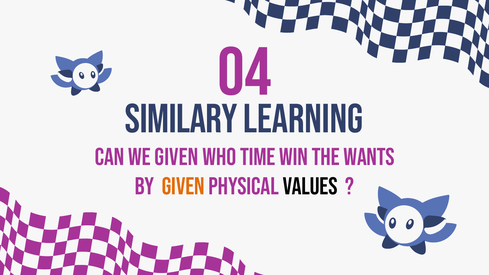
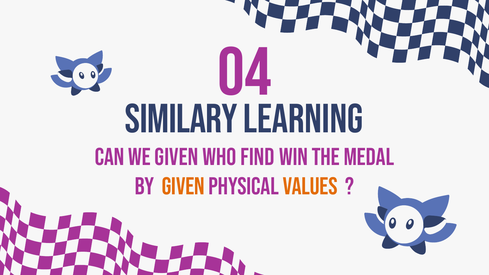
time: time -> find (257, 157)
wants: wants -> medal (369, 157)
values colour: black -> orange (310, 186)
